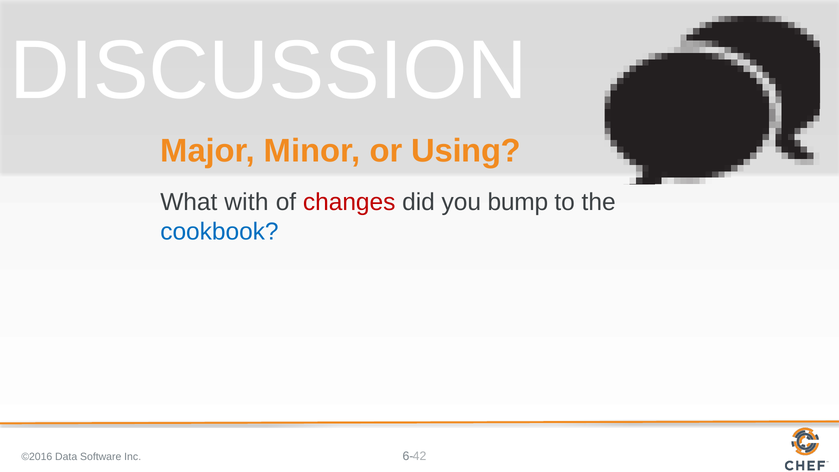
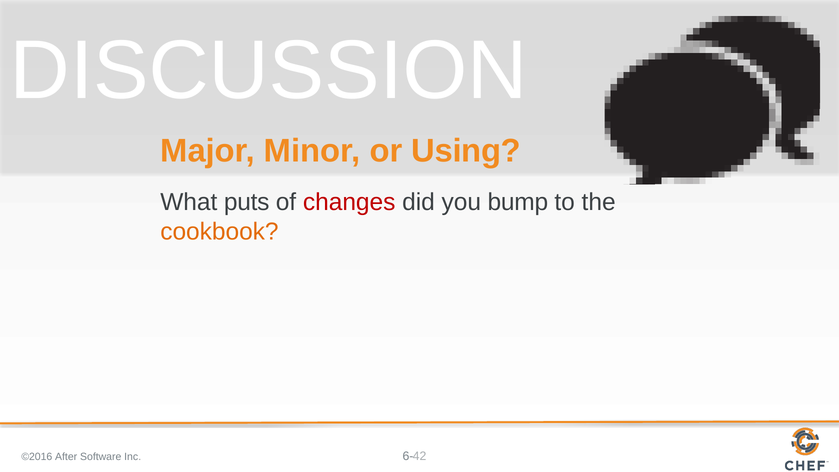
with: with -> puts (247, 202)
cookbook colour: blue -> orange (219, 231)
Data: Data -> After (66, 457)
